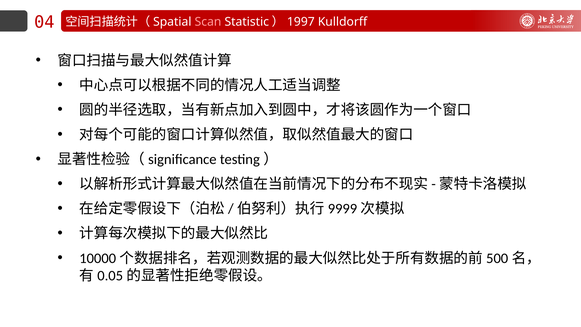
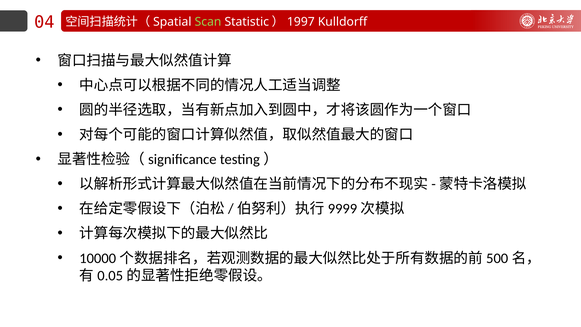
Scan colour: pink -> light green (208, 22)
